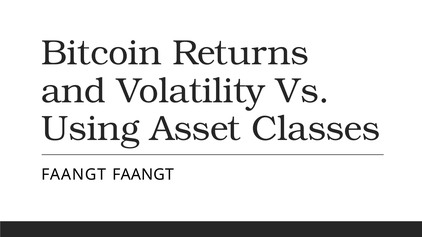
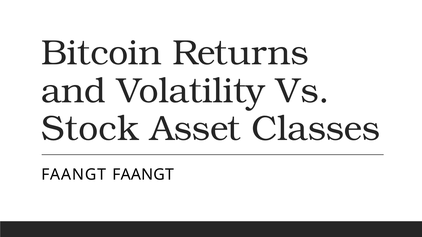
Using: Using -> Stock (90, 129)
